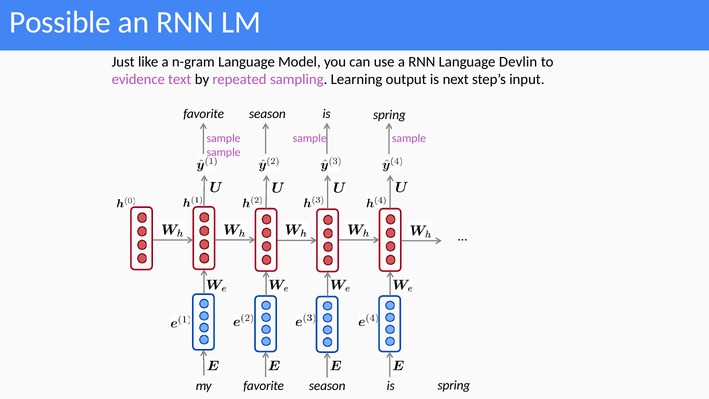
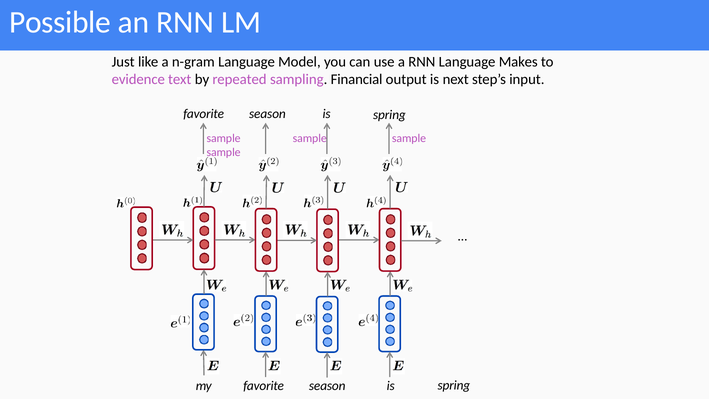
Devlin: Devlin -> Makes (518, 62)
Learning: Learning -> Financial (357, 79)
